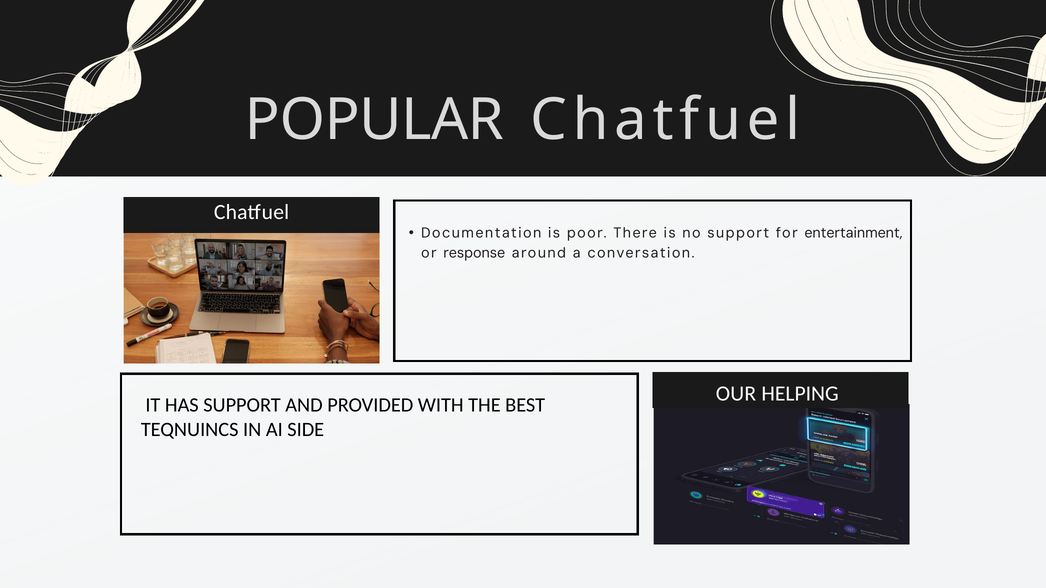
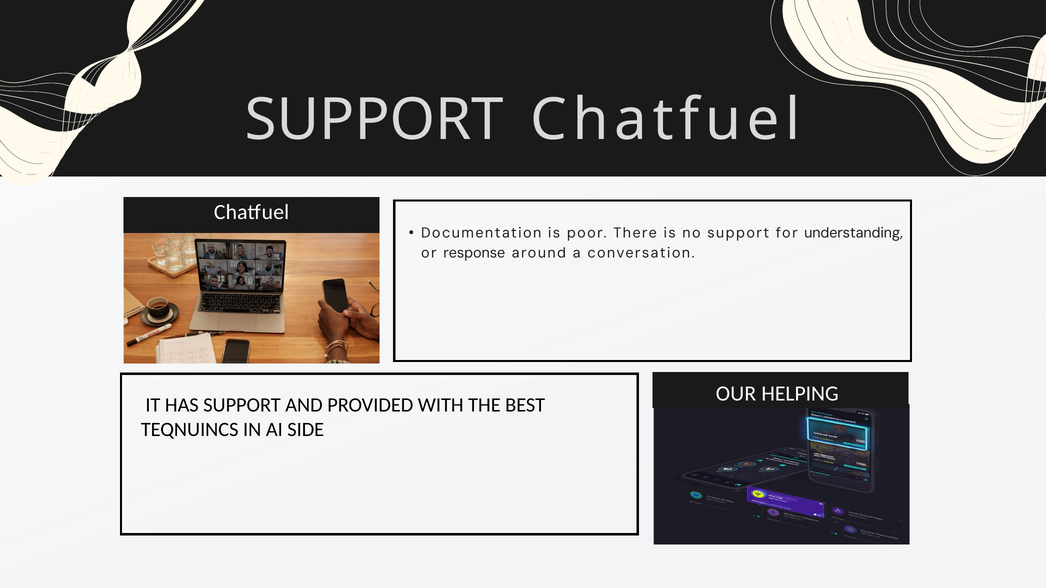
POPULAR: POPULAR -> SUPPORT (374, 120)
entertainment: entertainment -> understanding (853, 233)
